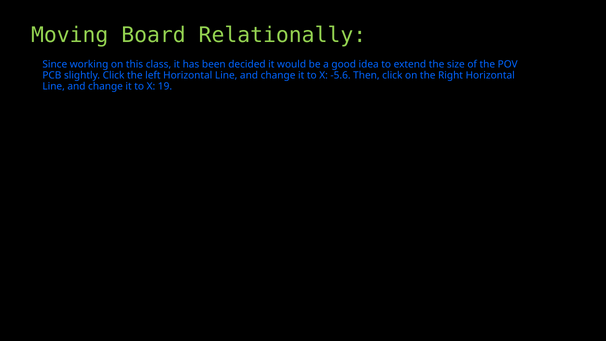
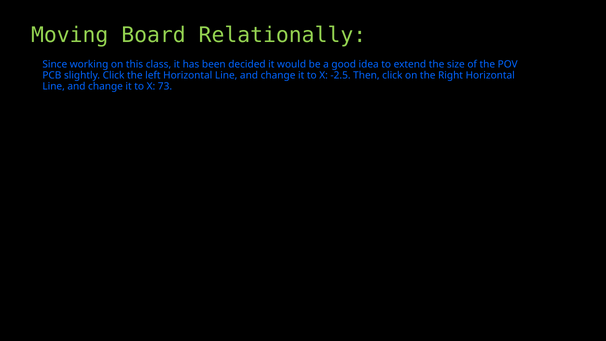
-5.6: -5.6 -> -2.5 (341, 75)
19: 19 -> 73 (165, 86)
